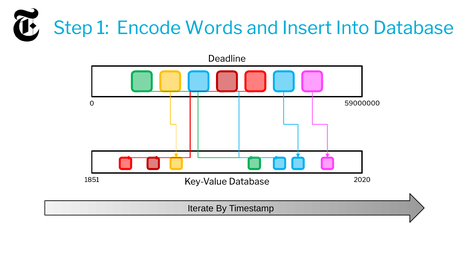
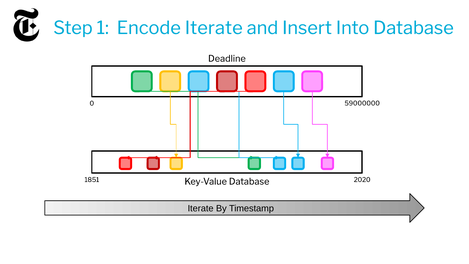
Encode Words: Words -> Iterate (214, 28)
